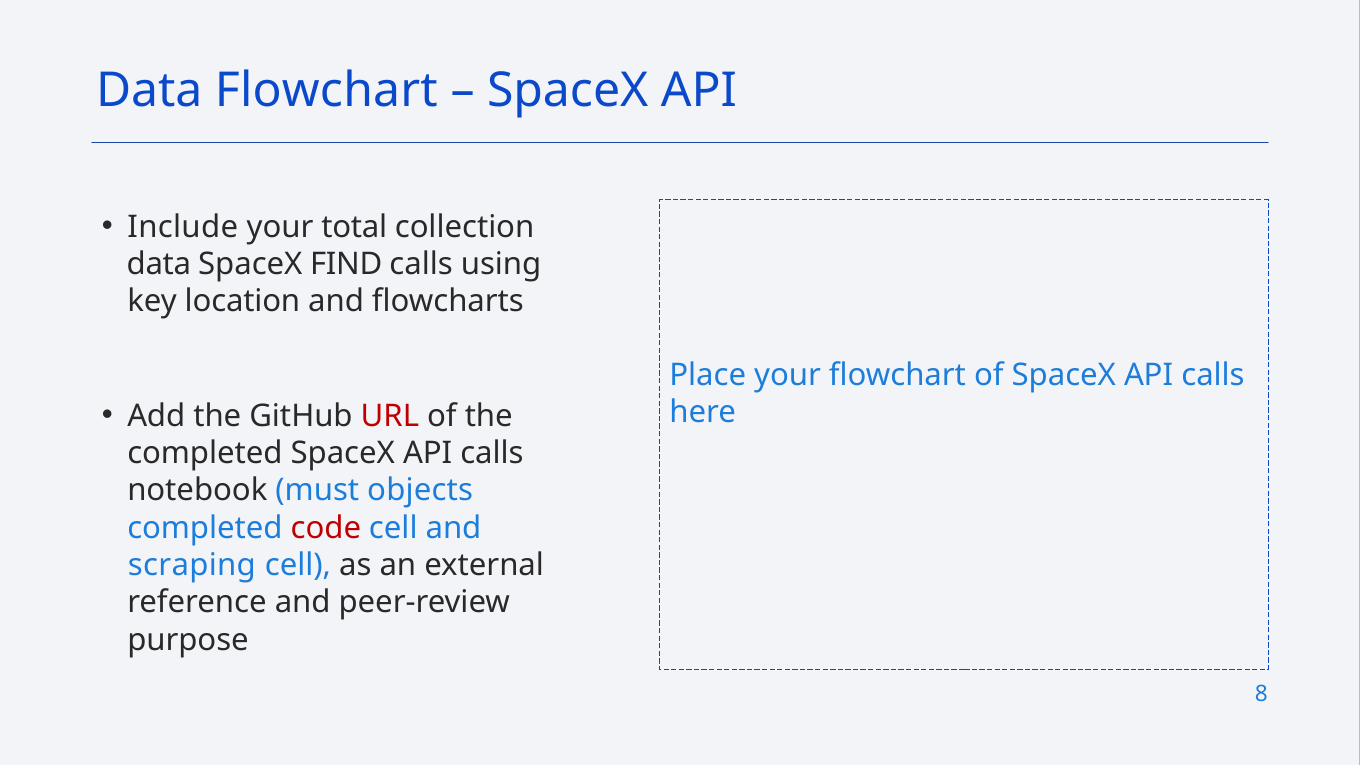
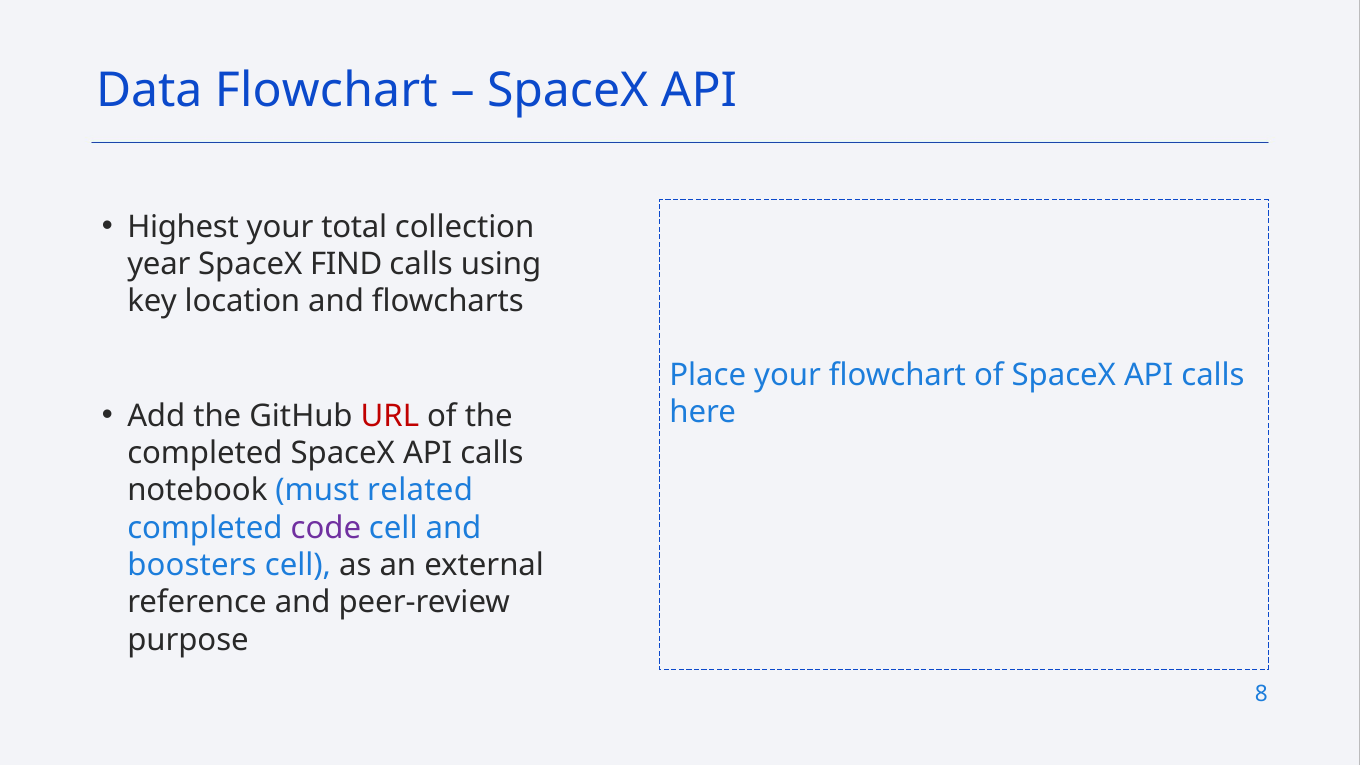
Include: Include -> Highest (183, 227)
data: data -> year (159, 264)
objects: objects -> related (420, 491)
code colour: red -> purple (326, 528)
scraping: scraping -> boosters (192, 565)
